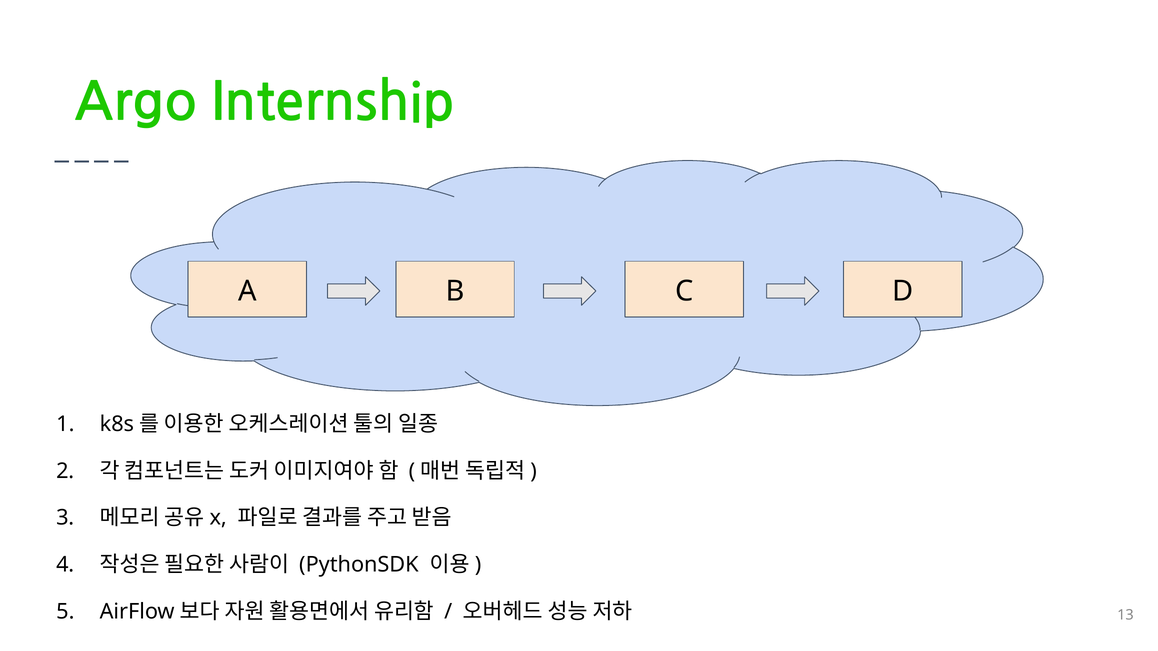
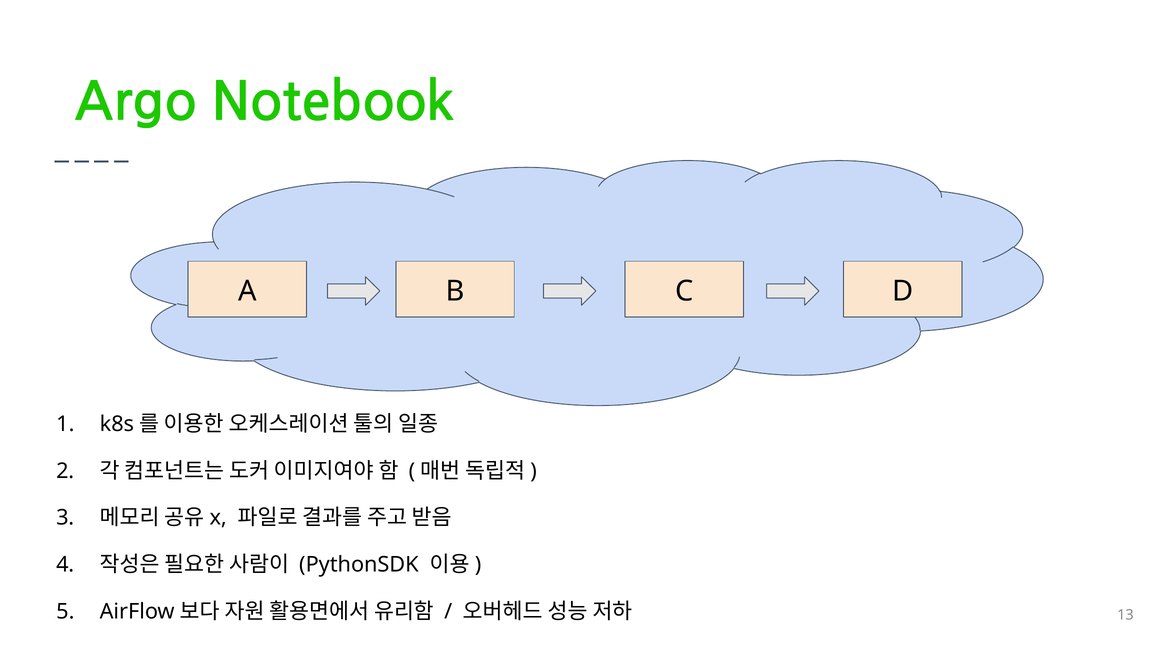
Internship: Internship -> Notebook (333, 103)
